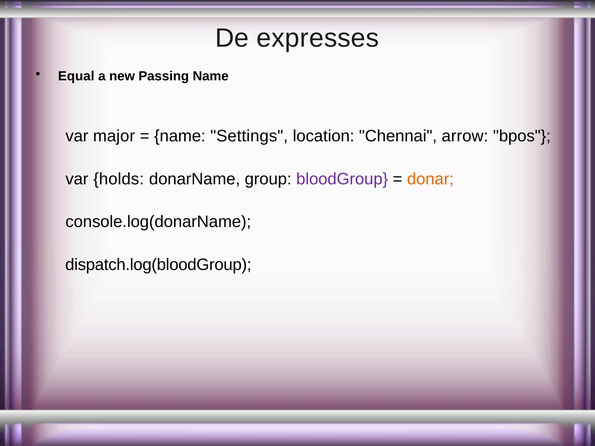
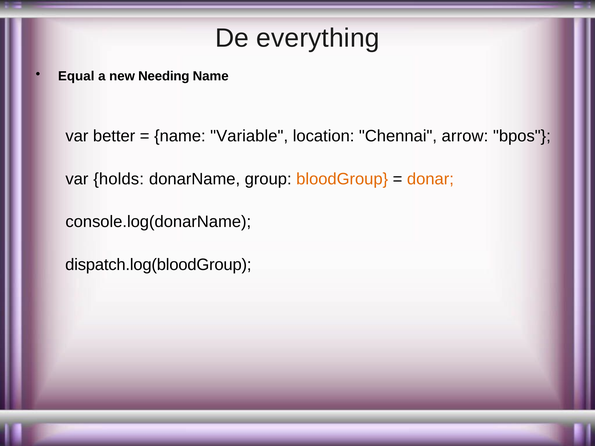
expresses: expresses -> everything (318, 38)
Passing: Passing -> Needing (164, 76)
major: major -> better (114, 136)
Settings: Settings -> Variable (249, 136)
bloodGroup colour: purple -> orange (342, 179)
